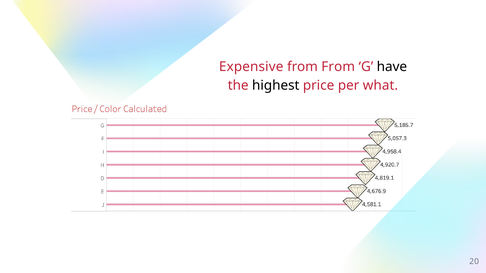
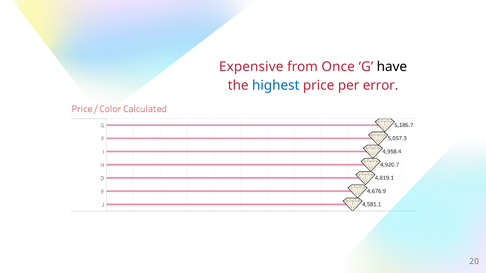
from From: From -> Once (338, 67)
highest colour: black -> blue (276, 86)
what: what -> error (381, 86)
